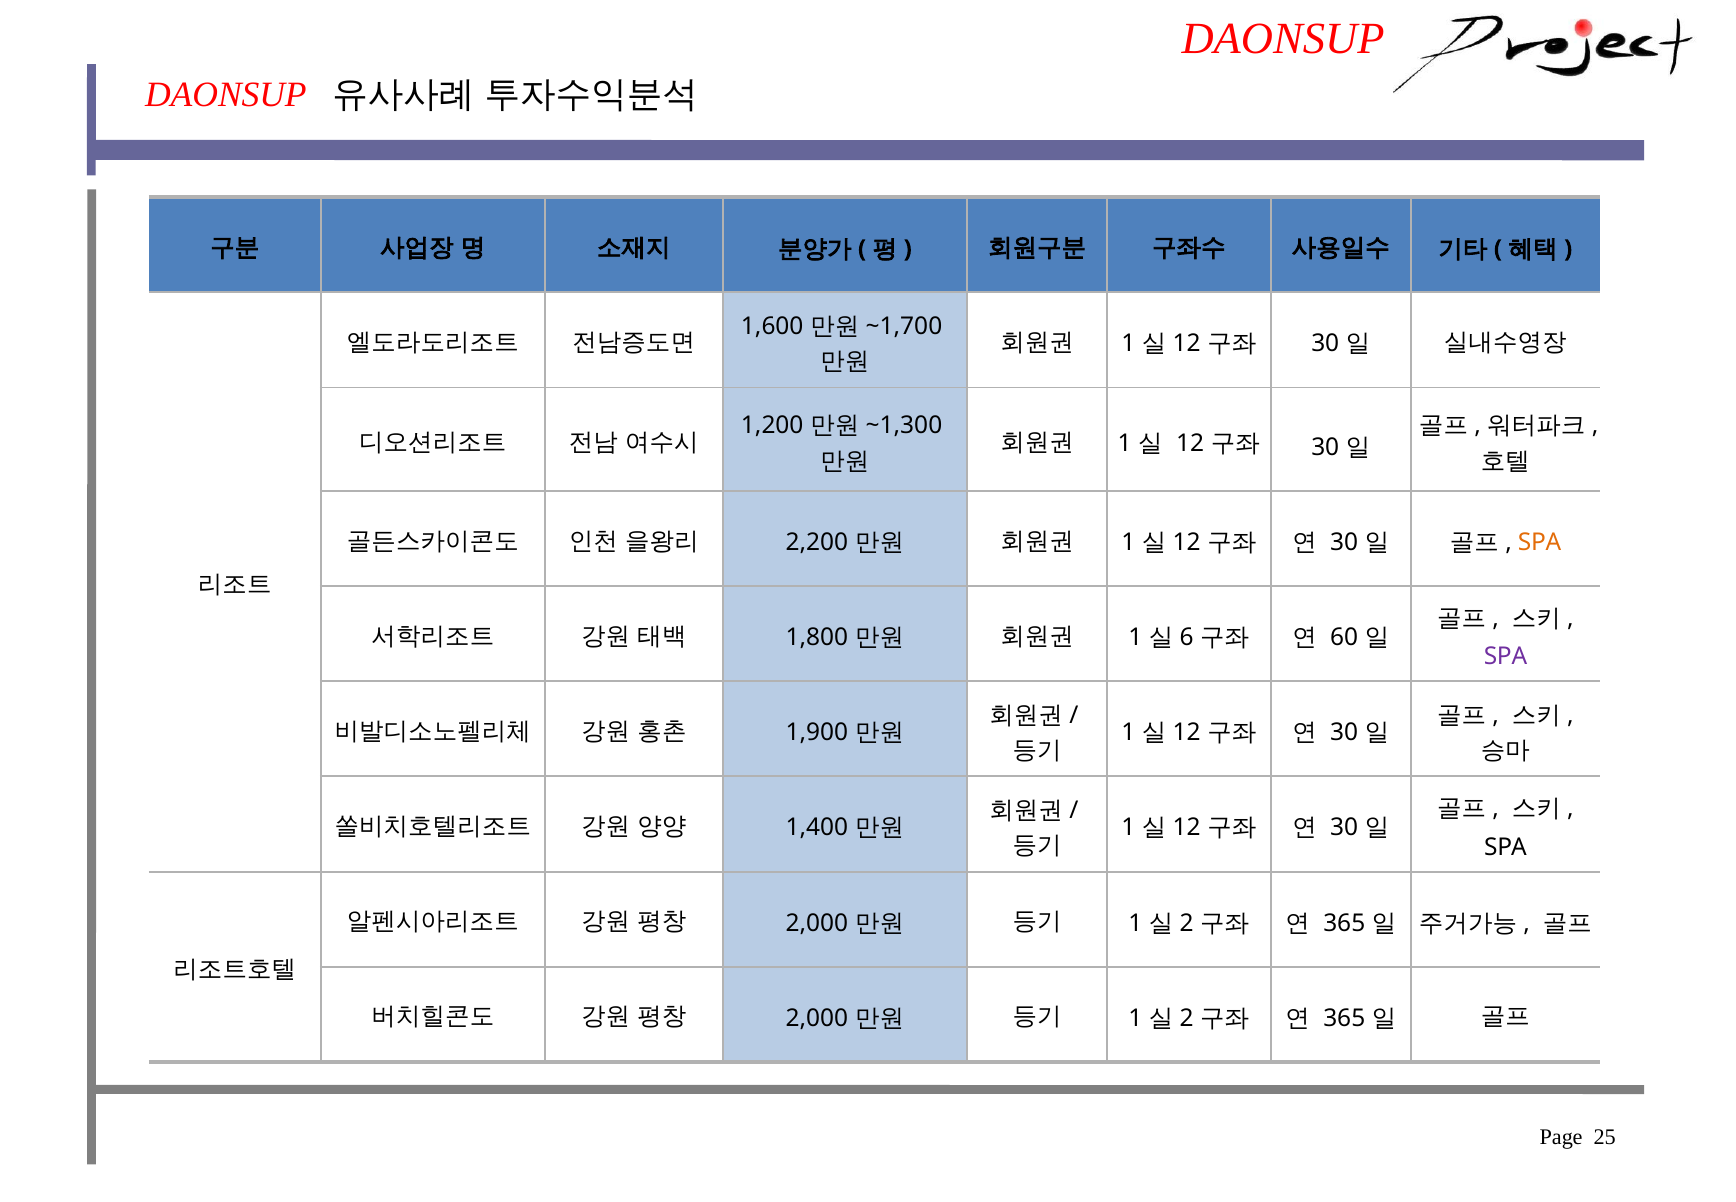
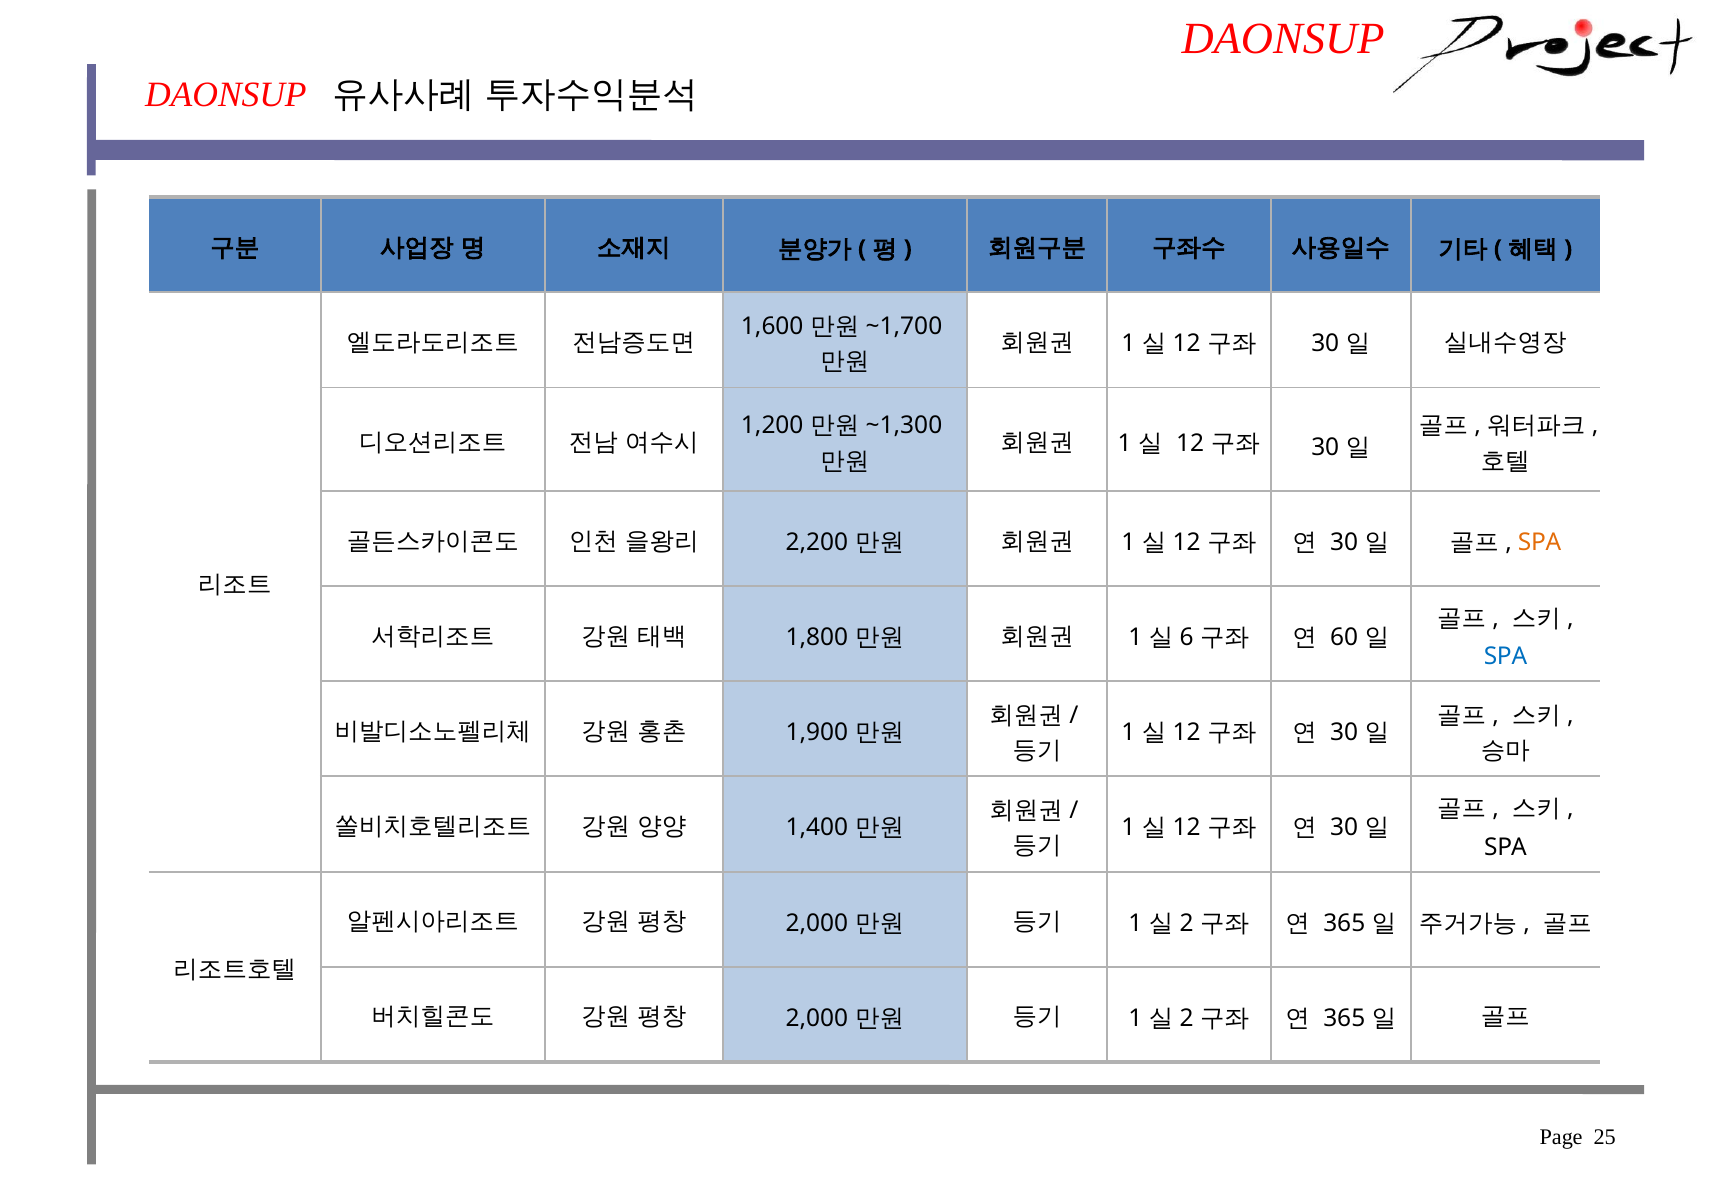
SPA colour: purple -> blue (1505, 657)
